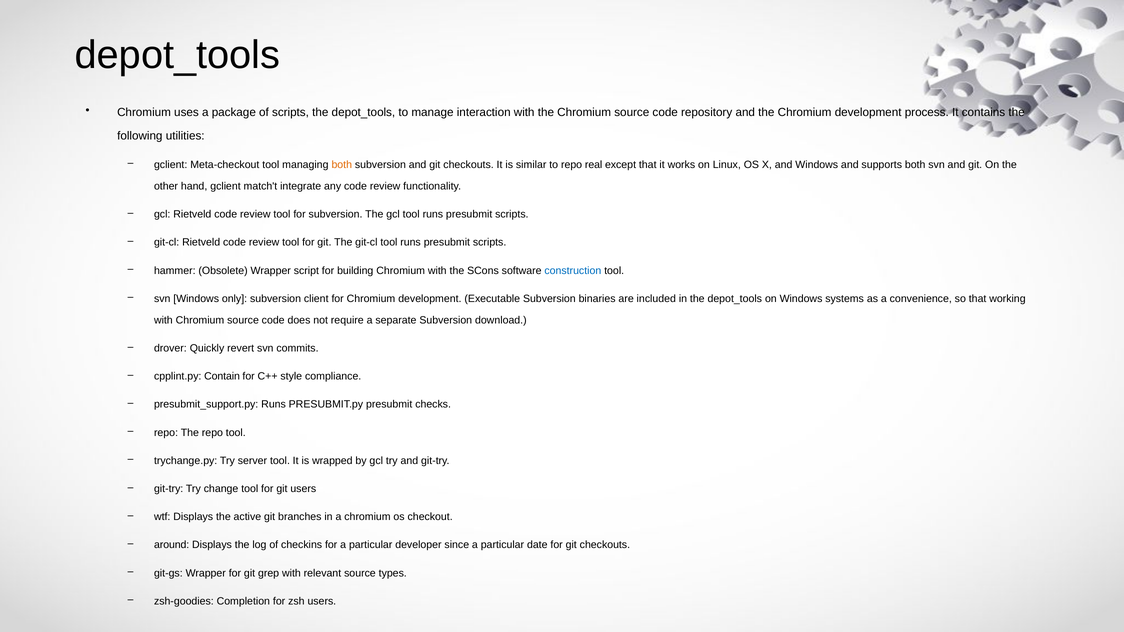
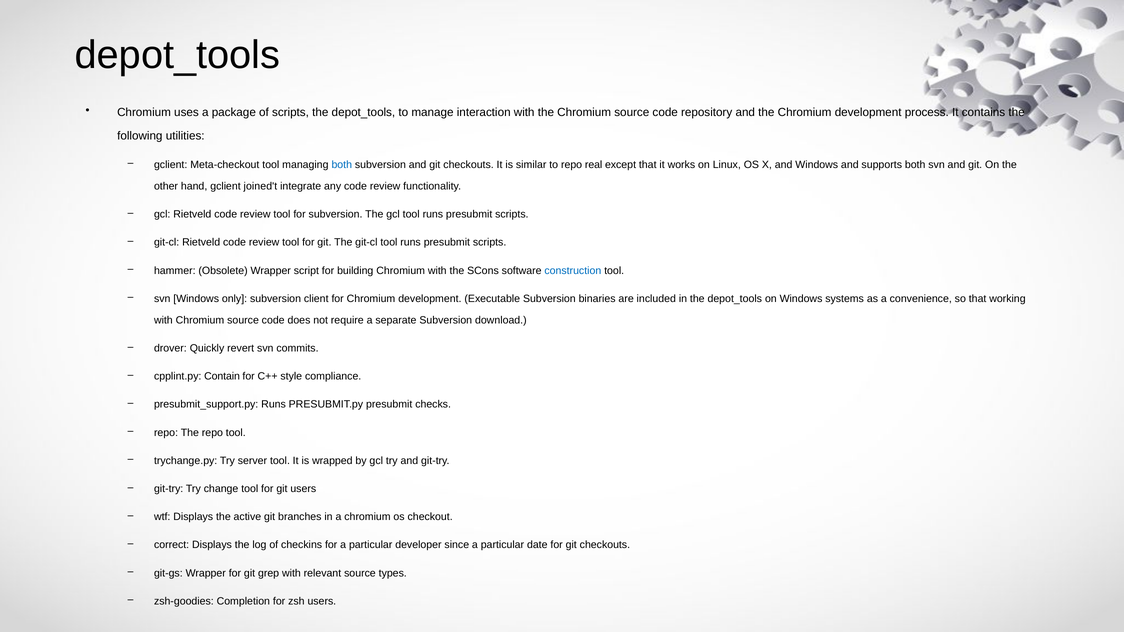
both colour: orange -> blue (342, 165)
match't: match't -> joined't (260, 186)
around: around -> correct (172, 545)
